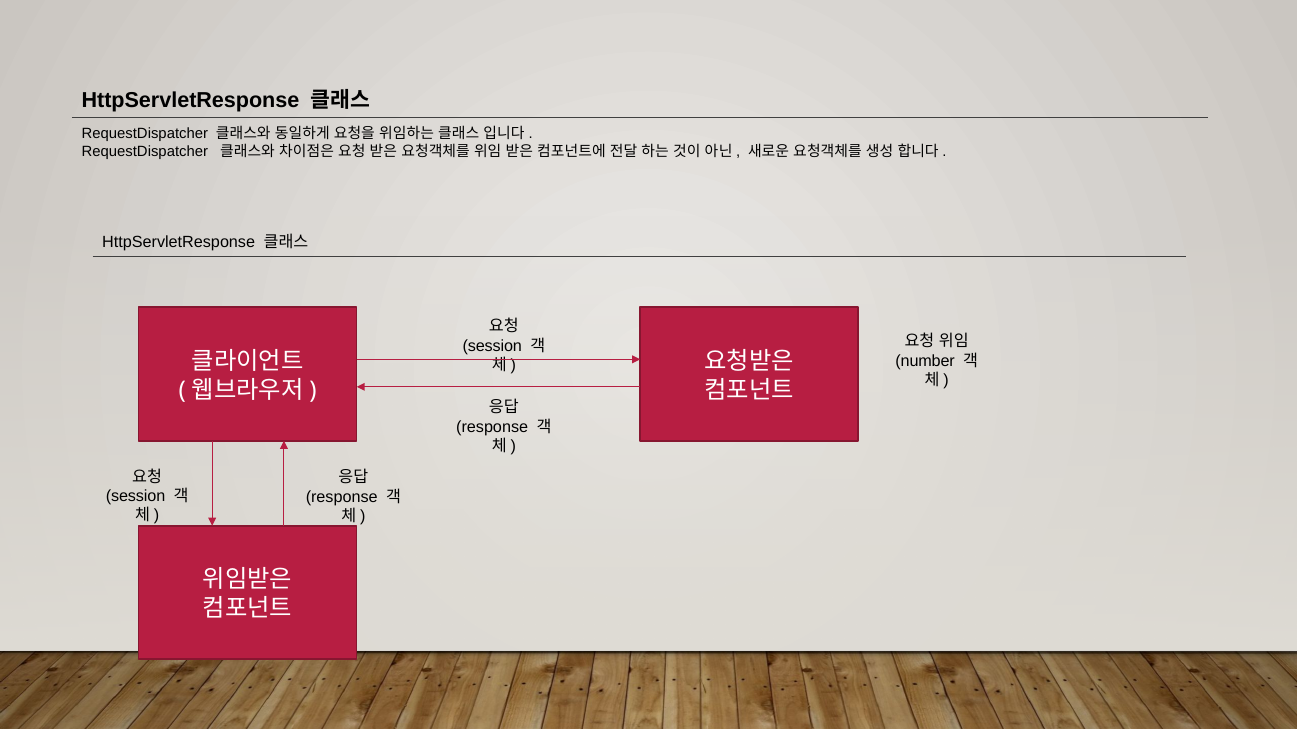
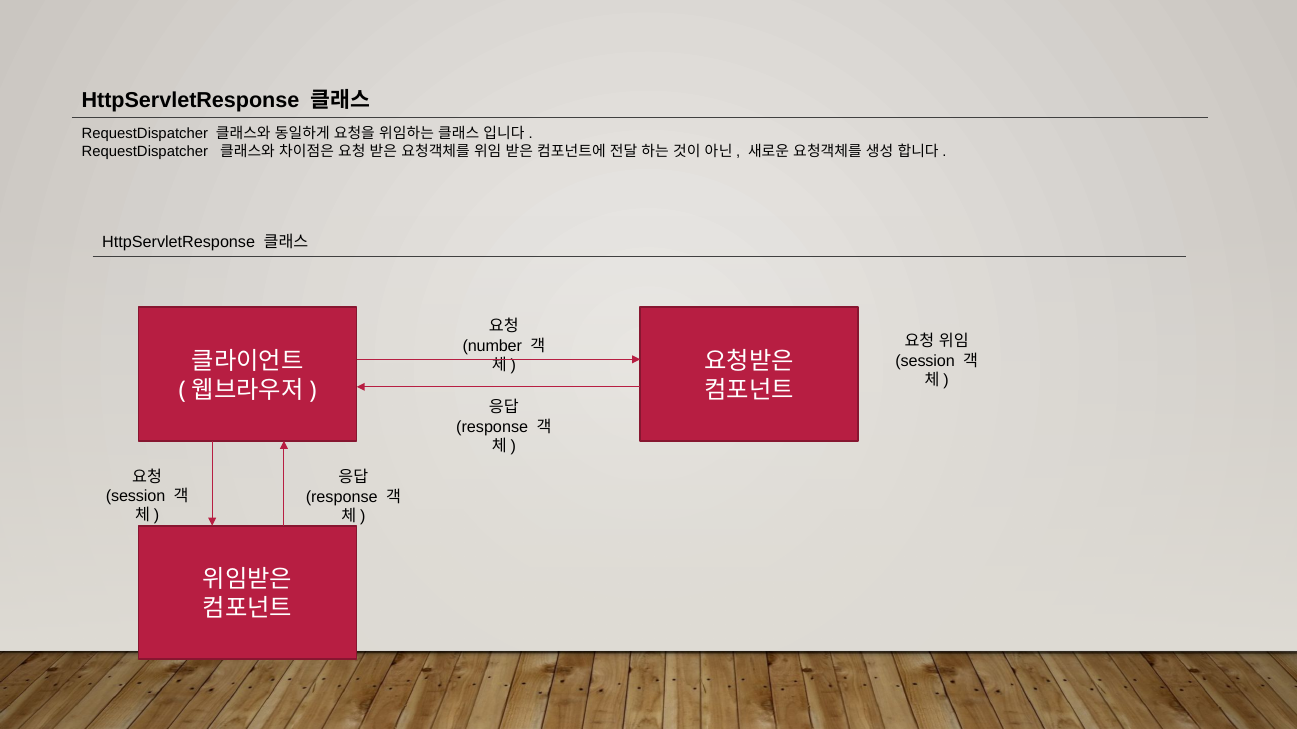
session: session -> number (492, 346)
number: number -> session (925, 361)
